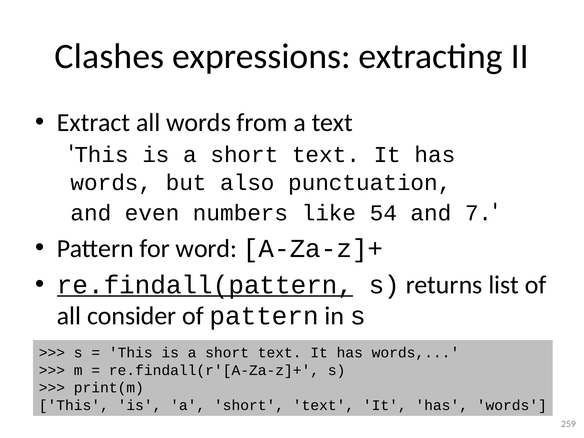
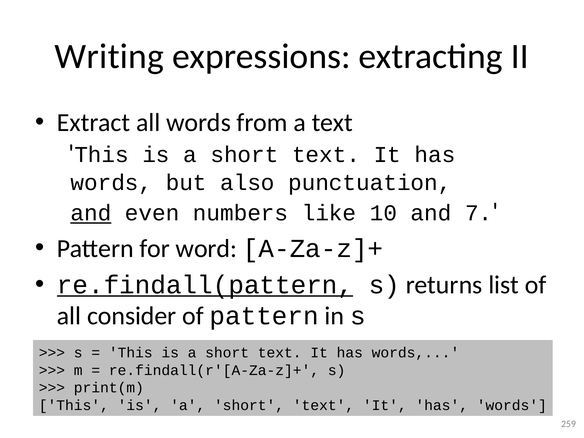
Clashes: Clashes -> Writing (109, 57)
and underline: none -> present (91, 213)
54: 54 -> 10 (383, 213)
